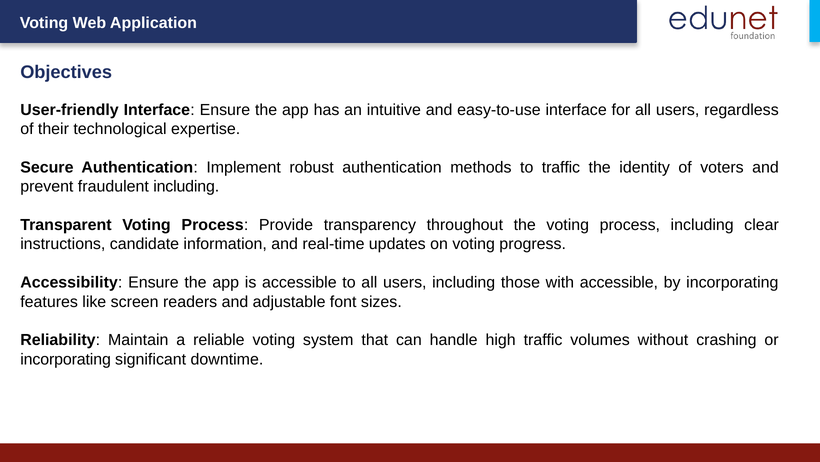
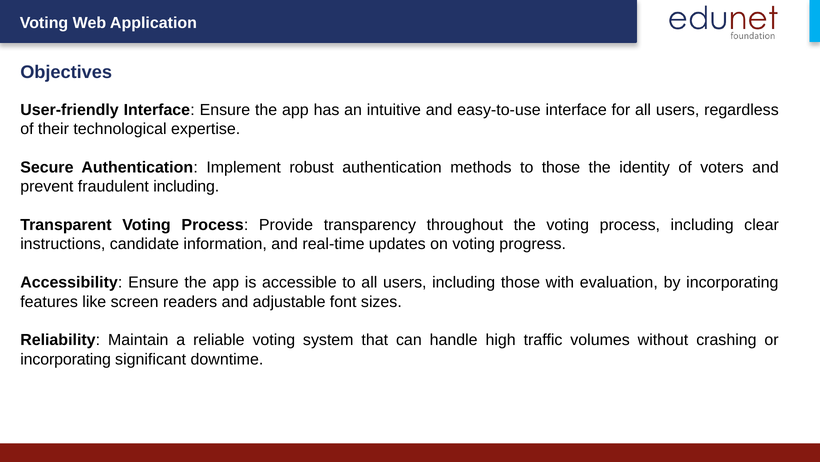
to traffic: traffic -> those (561, 167)
with accessible: accessible -> evaluation (619, 282)
